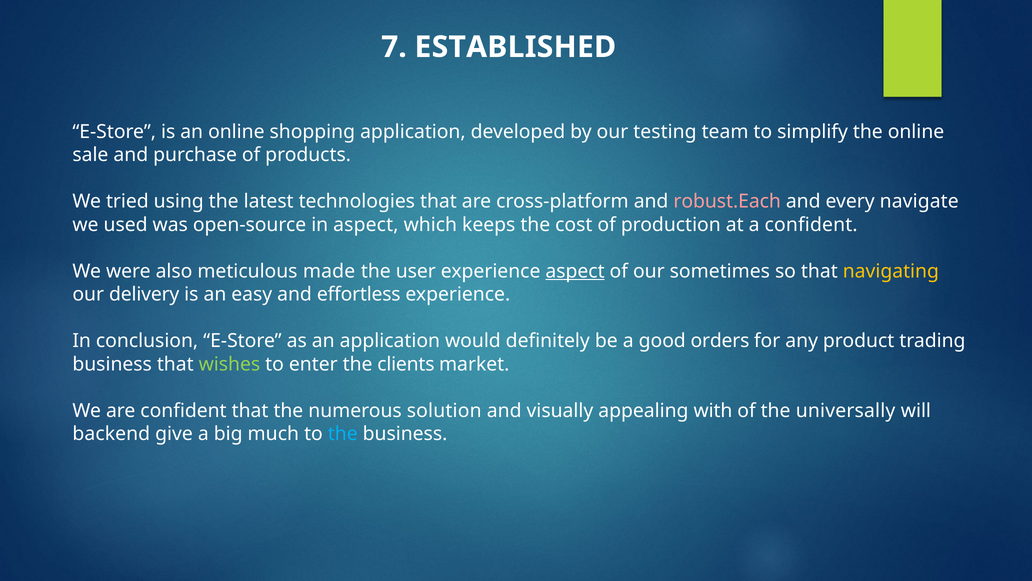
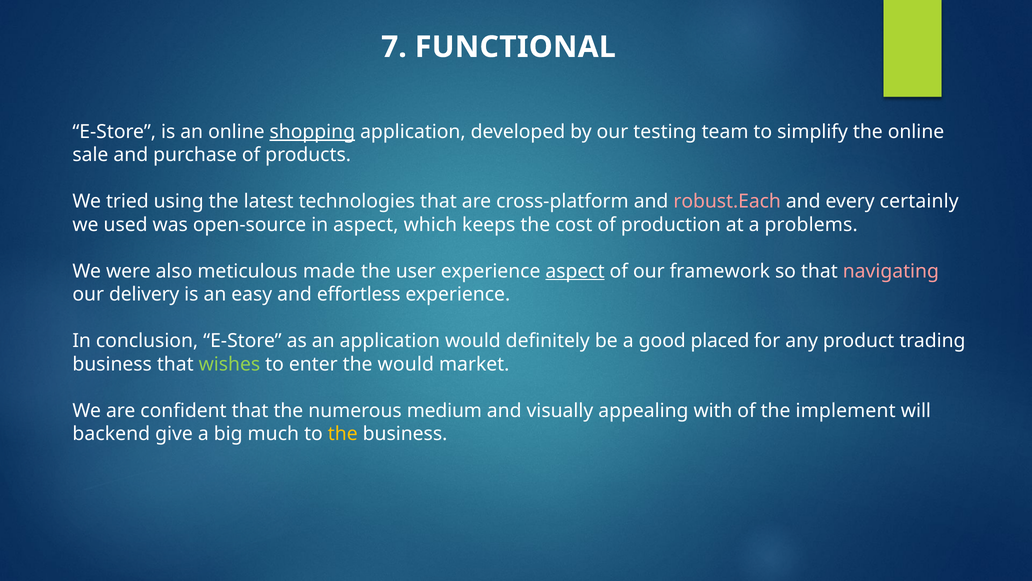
ESTABLISHED: ESTABLISHED -> FUNCTIONAL (515, 47)
shopping underline: none -> present (312, 132)
navigate: navigate -> certainly (919, 201)
a confident: confident -> problems (811, 225)
sometimes: sometimes -> framework (720, 271)
navigating colour: yellow -> pink (891, 271)
orders: orders -> placed (720, 341)
the clients: clients -> would (406, 364)
solution: solution -> medium (444, 410)
universally: universally -> implement (846, 410)
the colour: light blue -> yellow (343, 434)
